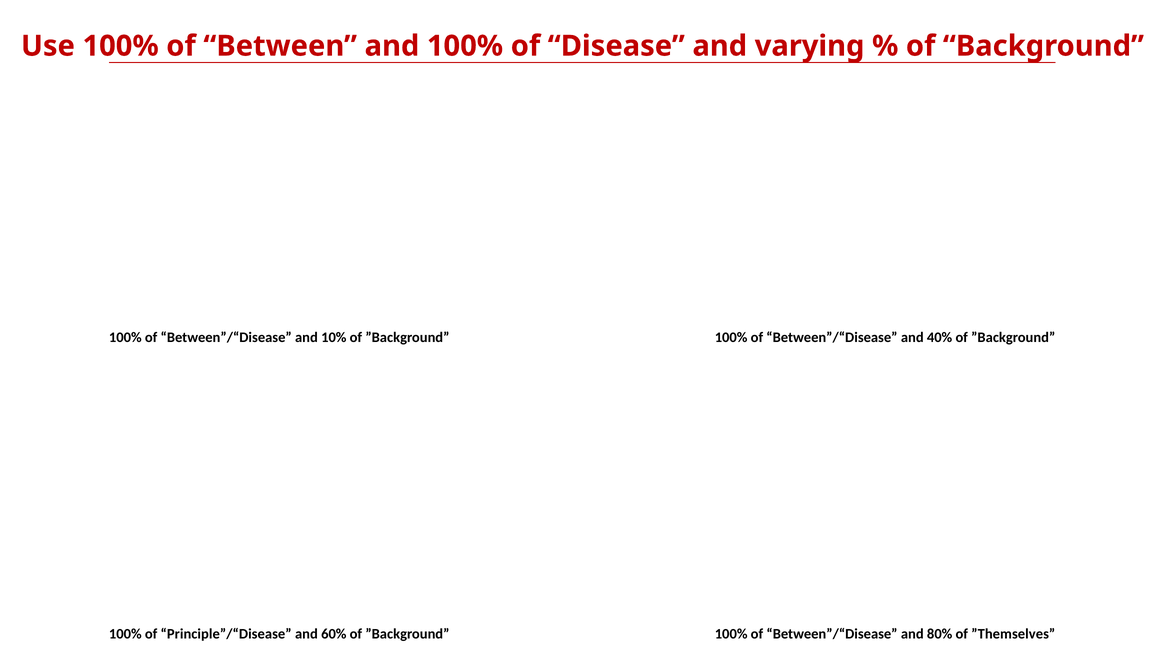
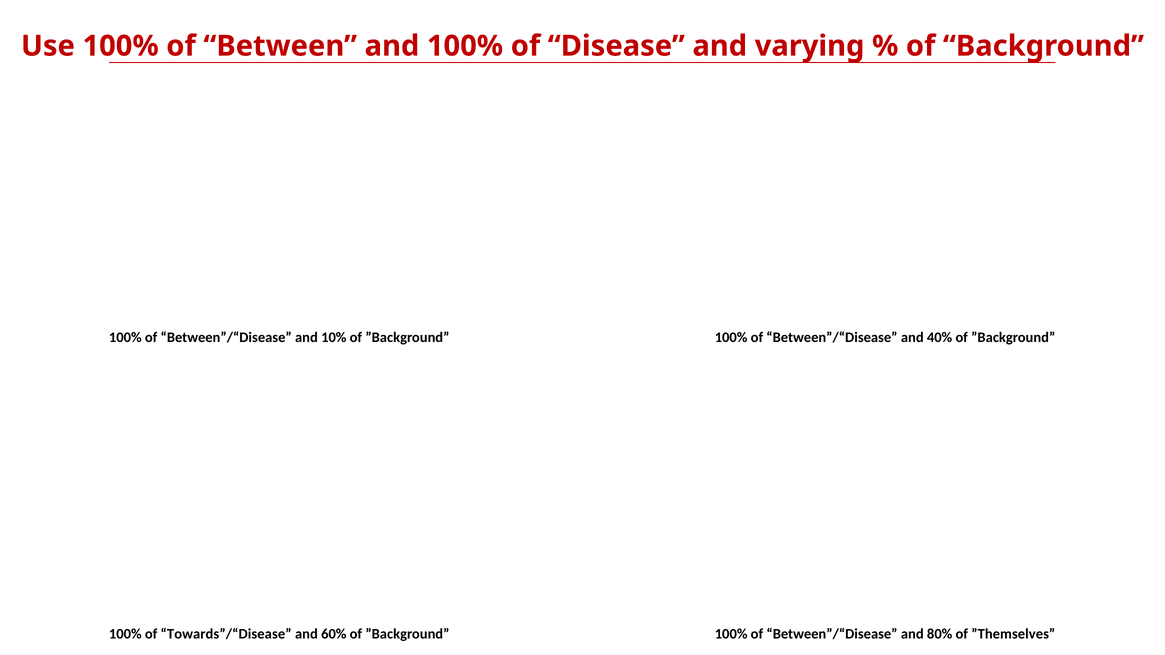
Principle”/“Disease: Principle”/“Disease -> Towards”/“Disease (226, 634)
